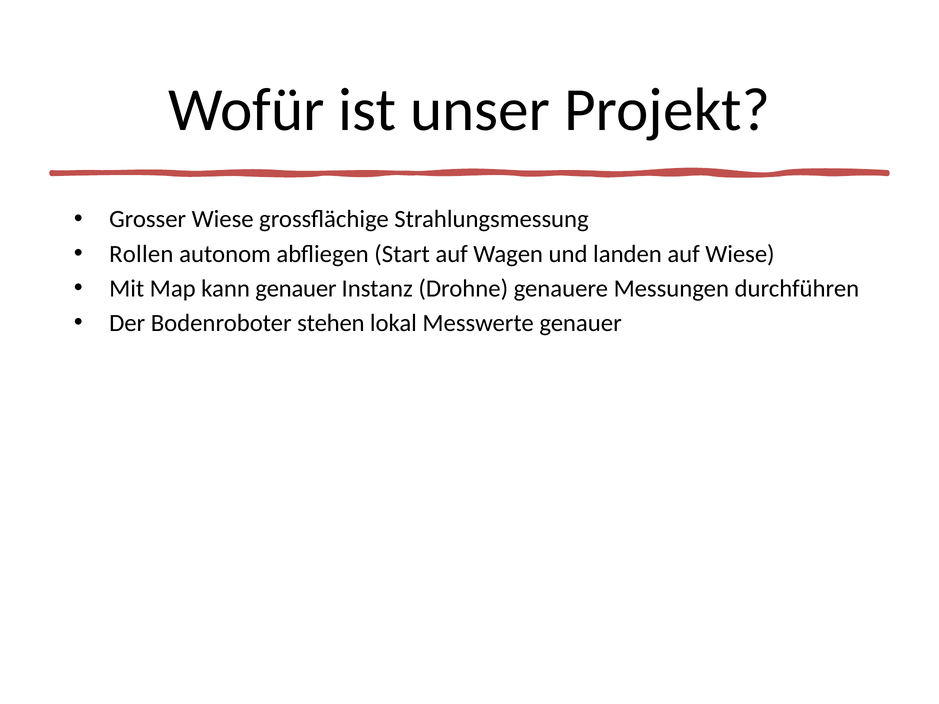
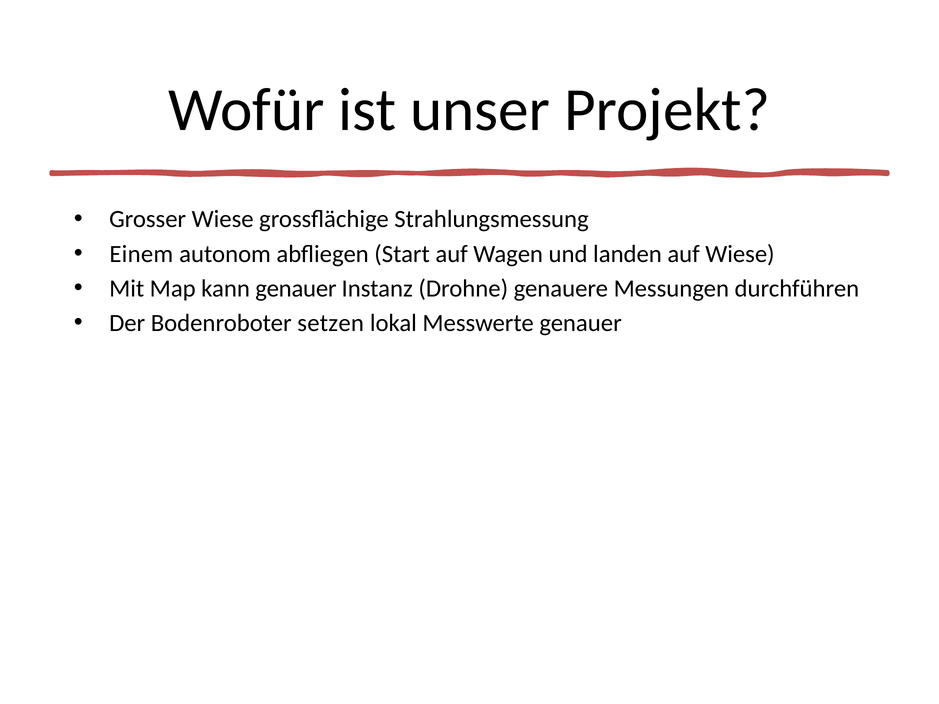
Rollen: Rollen -> Einem (141, 254)
stehen: stehen -> setzen (331, 323)
